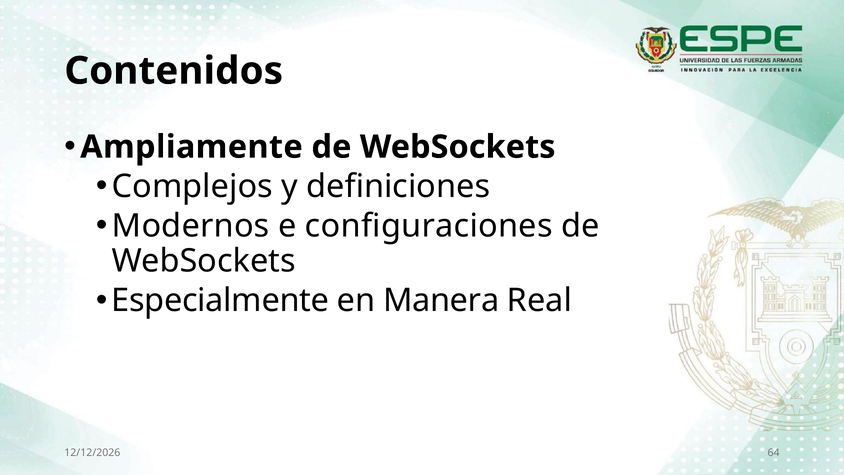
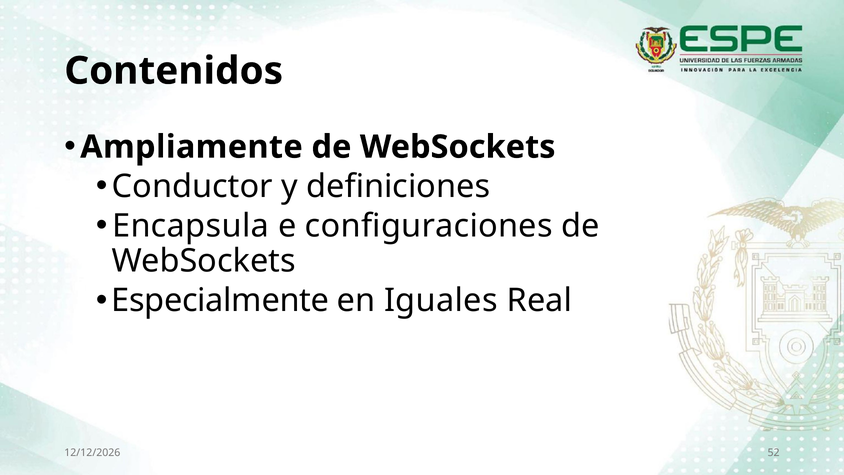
Complejos: Complejos -> Conductor (192, 186)
Modernos: Modernos -> Encapsula (191, 226)
Manera: Manera -> Iguales (441, 301)
64: 64 -> 52 (774, 453)
